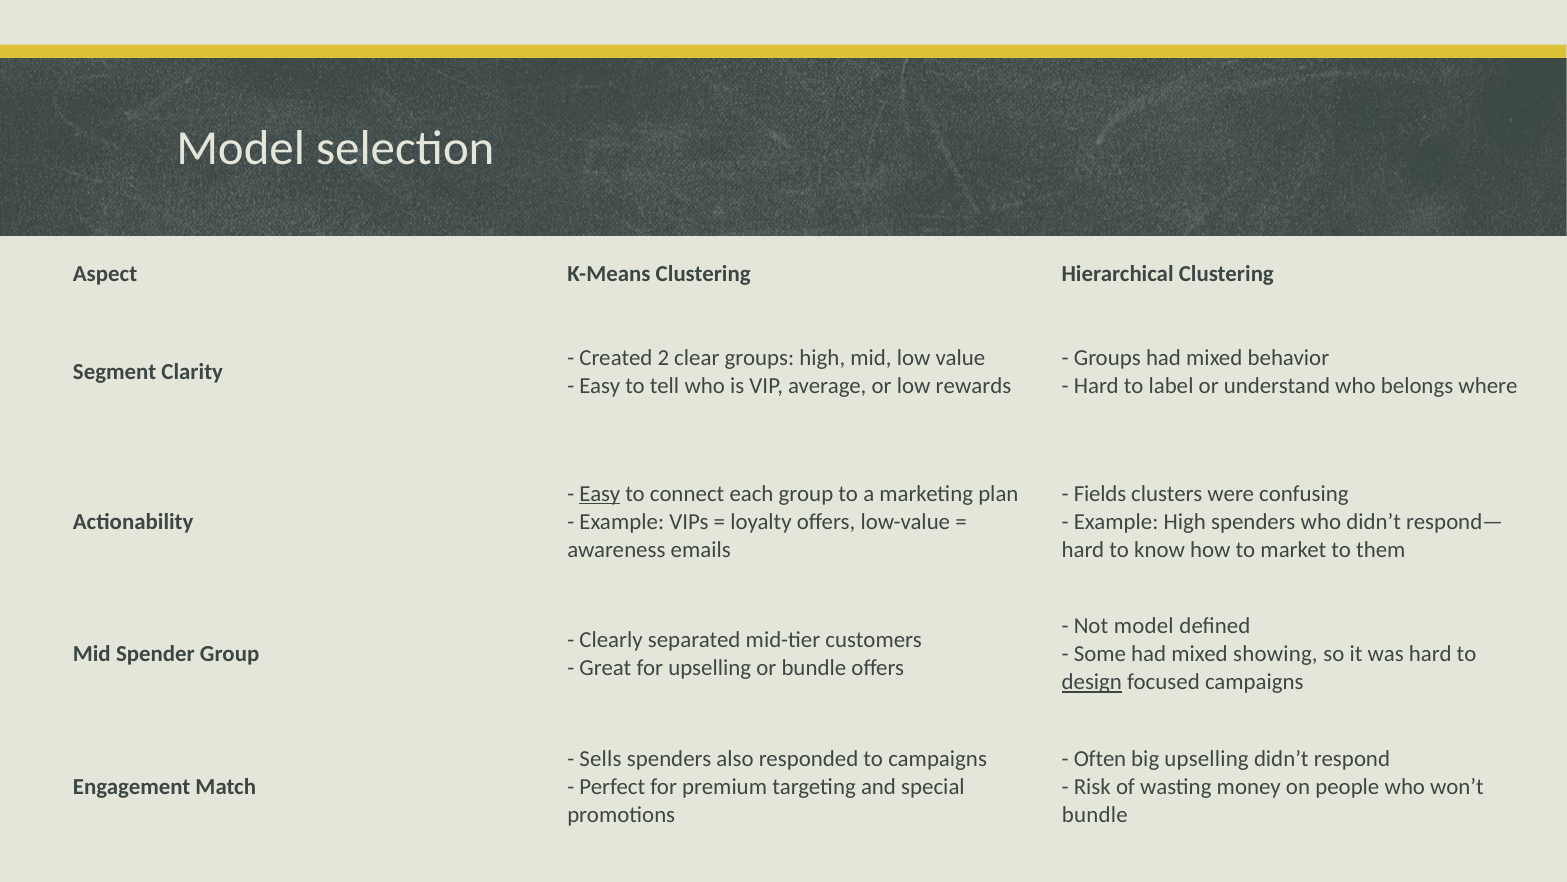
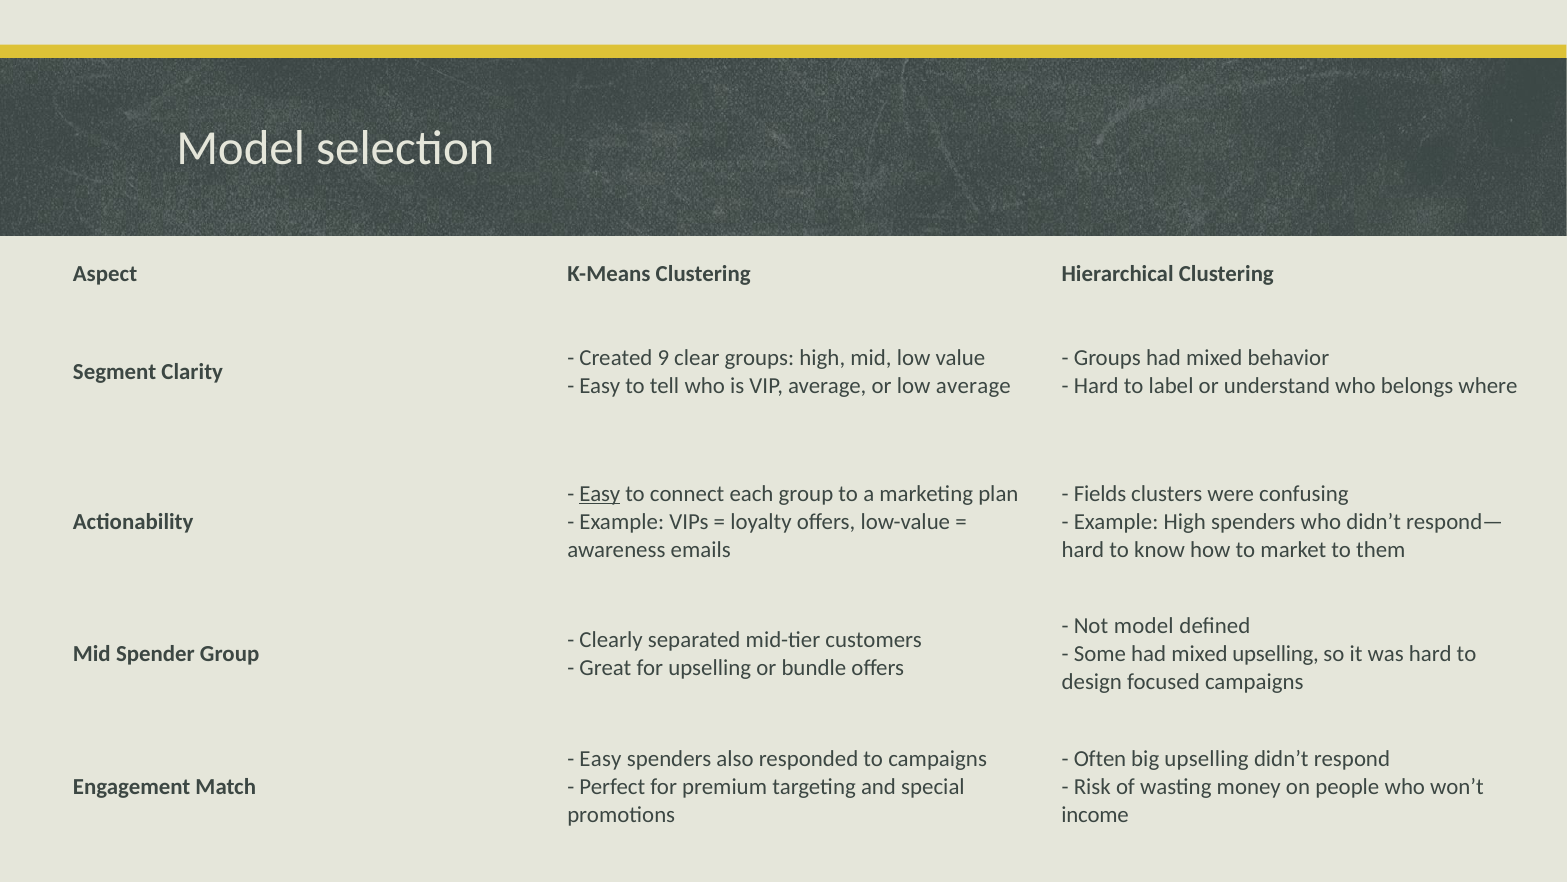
2: 2 -> 9 (663, 358)
low rewards: rewards -> average (973, 386)
mixed showing: showing -> upselling (1276, 654)
design underline: present -> none (1092, 682)
Sells: Sells -> Easy (600, 758)
bundle: bundle -> income (1095, 814)
